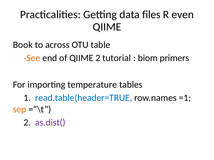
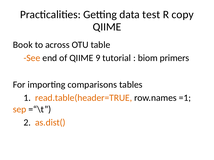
files: files -> test (151, 15)
even: even -> copy (183, 15)
QIIME 2: 2 -> 9 (98, 58)
temperature: temperature -> comparisons (92, 85)
read.table(header=TRUE colour: blue -> orange (84, 98)
as.dist( colour: purple -> orange (50, 123)
